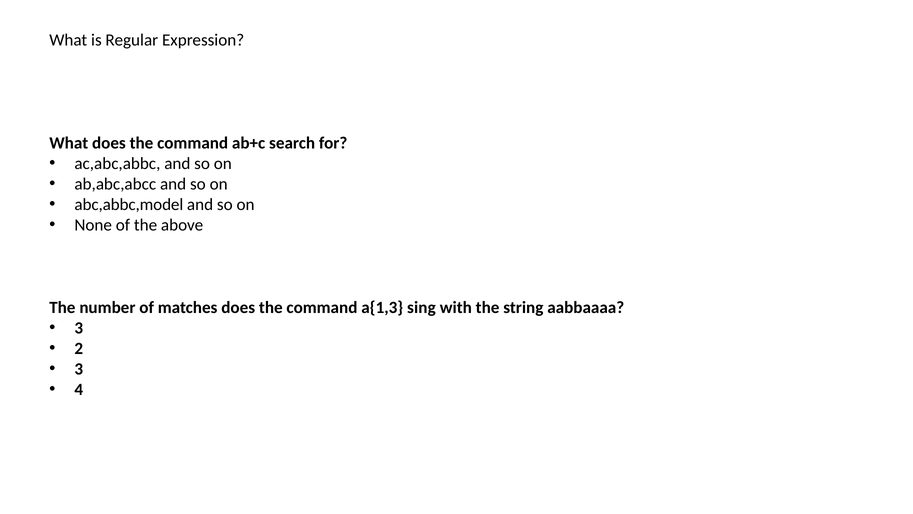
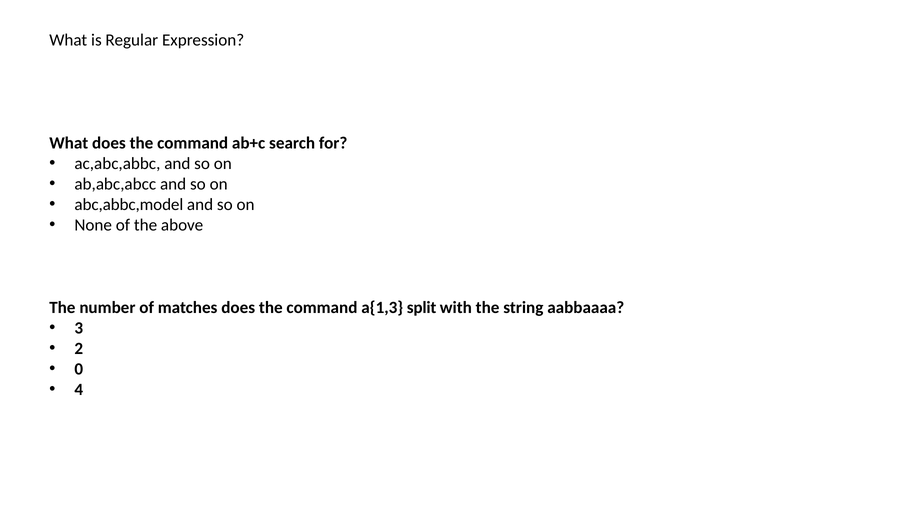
sing: sing -> split (422, 307)
3: 3 -> 0 (79, 369)
